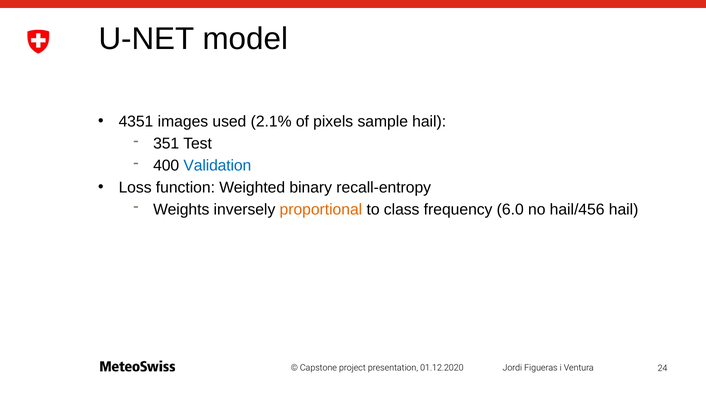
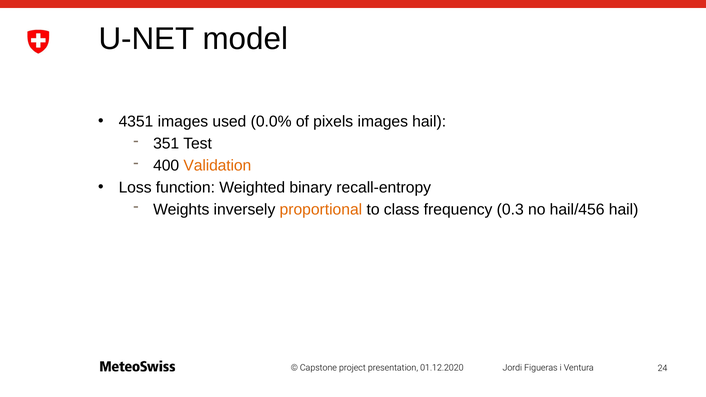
2.1%: 2.1% -> 0.0% (271, 122)
pixels sample: sample -> images (383, 122)
Validation colour: blue -> orange (217, 166)
6.0: 6.0 -> 0.3 (510, 209)
